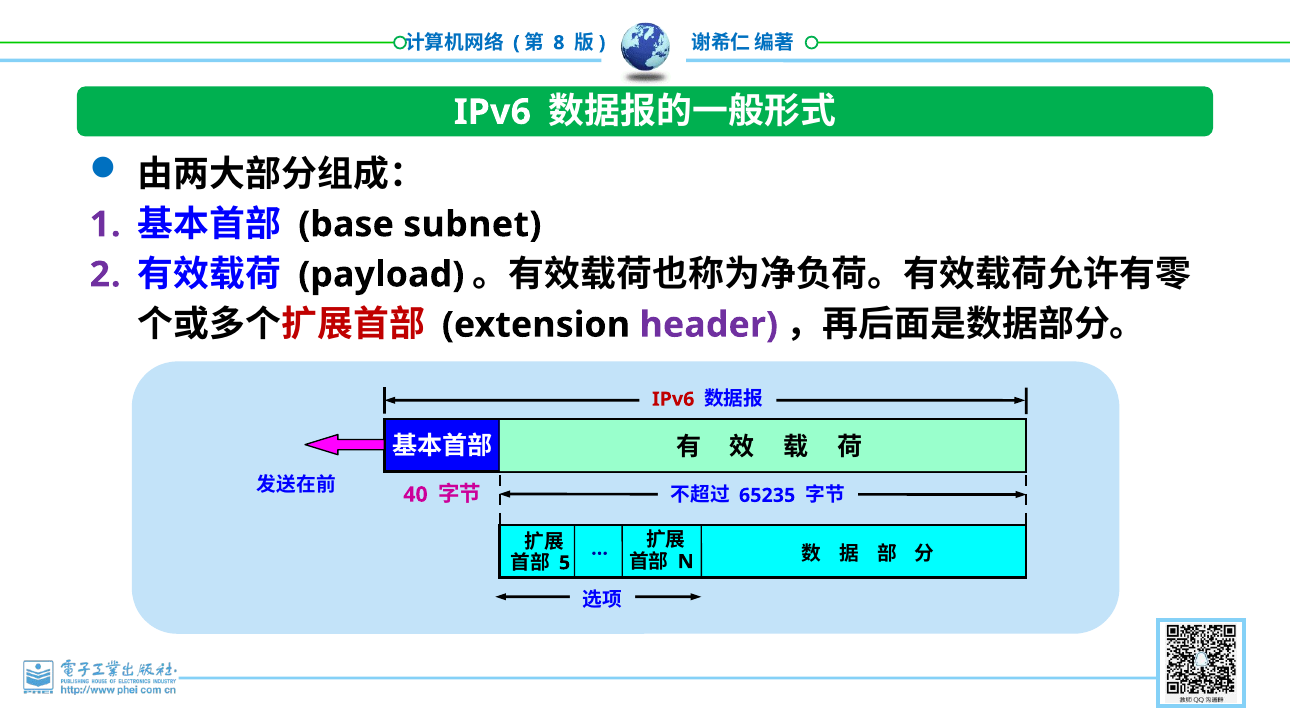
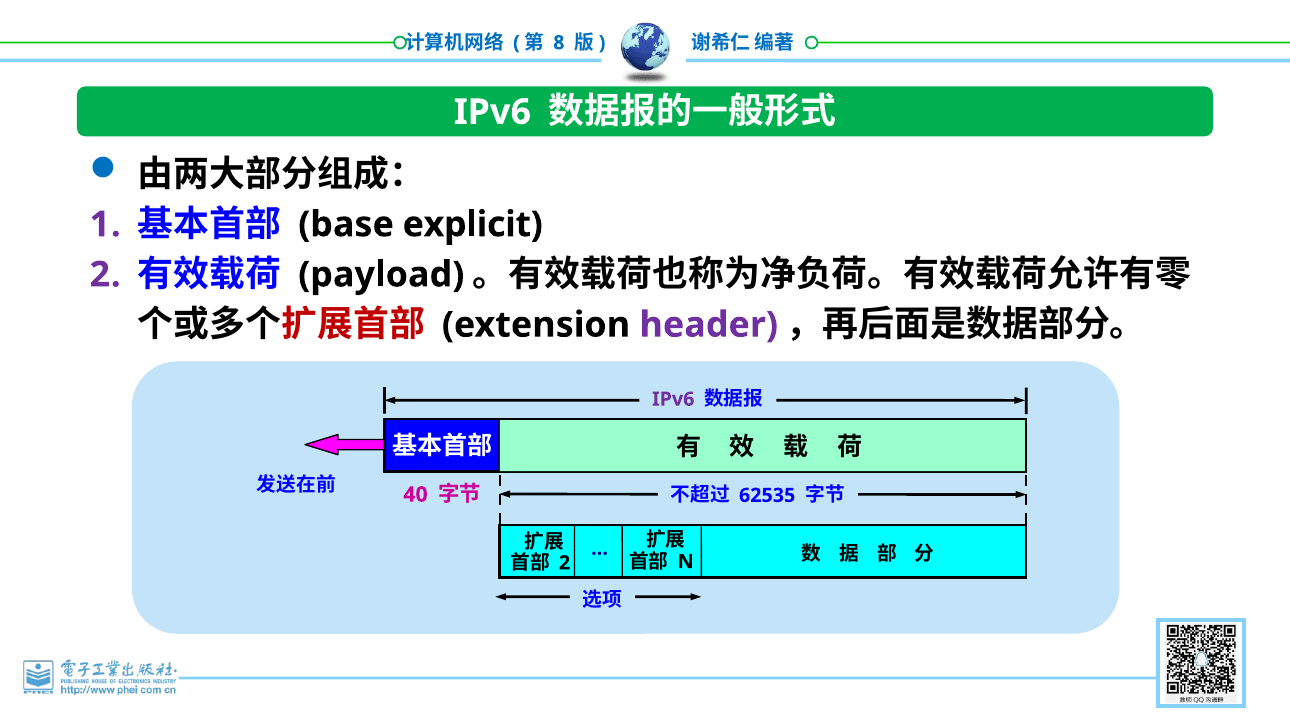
subnet: subnet -> explicit (473, 224)
IPv6 colour: red -> purple (673, 399)
65235: 65235 -> 62535 (767, 495)
5: 5 -> 2 (565, 563)
